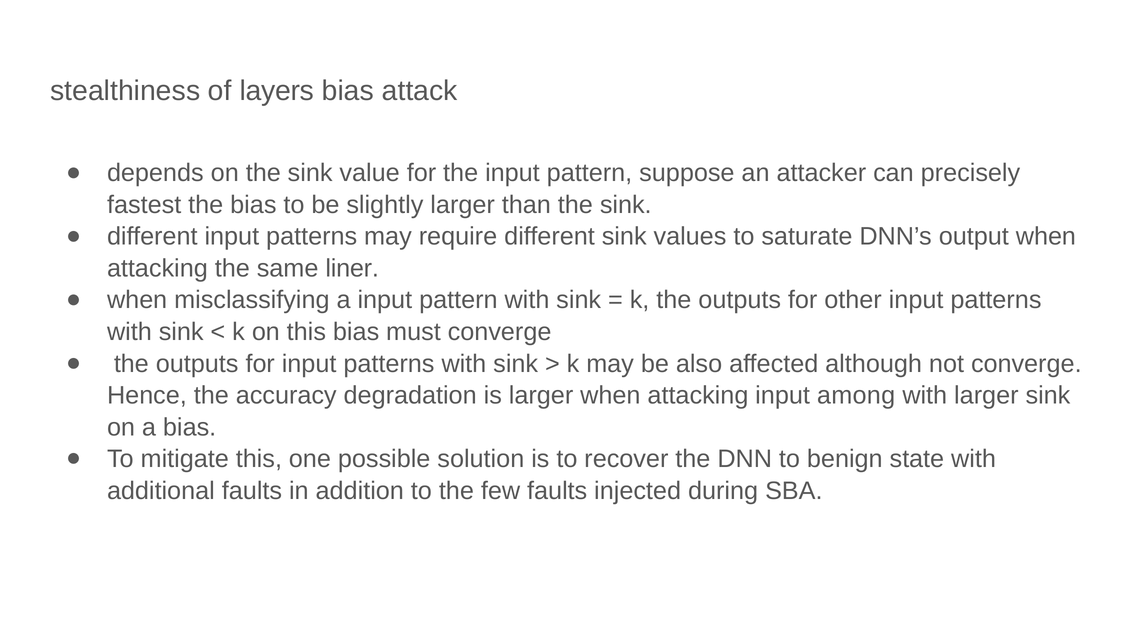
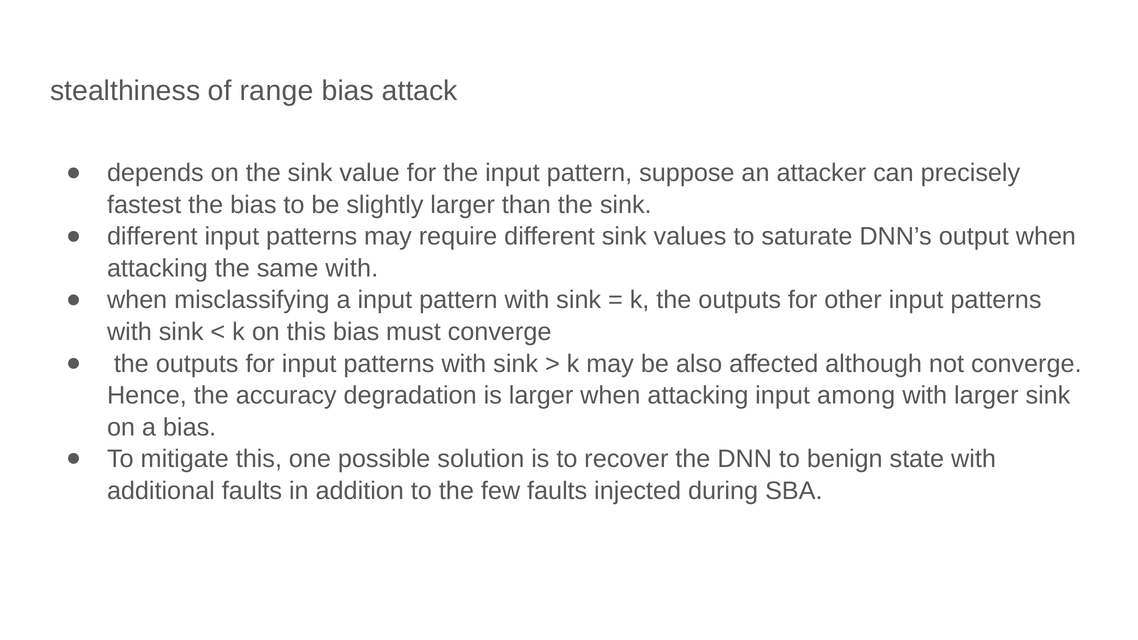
layers: layers -> range (277, 91)
same liner: liner -> with (352, 268)
